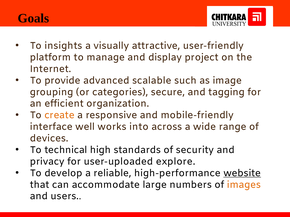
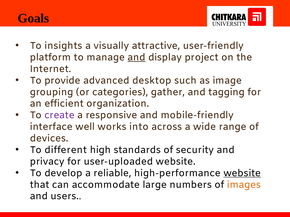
and underline: none -> present (137, 57)
scalable: scalable -> desktop (152, 81)
secure: secure -> gather (168, 92)
create colour: orange -> purple (60, 115)
technical: technical -> different (66, 150)
user-uploaded explore: explore -> website (176, 162)
